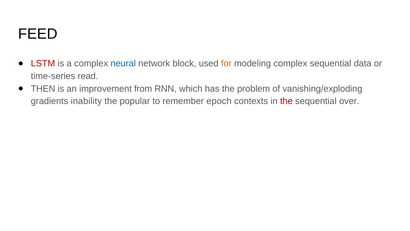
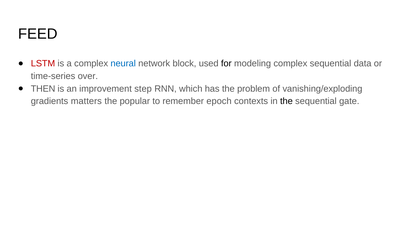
for colour: orange -> black (226, 63)
read: read -> over (88, 76)
from: from -> step (143, 89)
inability: inability -> matters (86, 101)
the colour: red -> black (286, 101)
over: over -> gate (349, 101)
